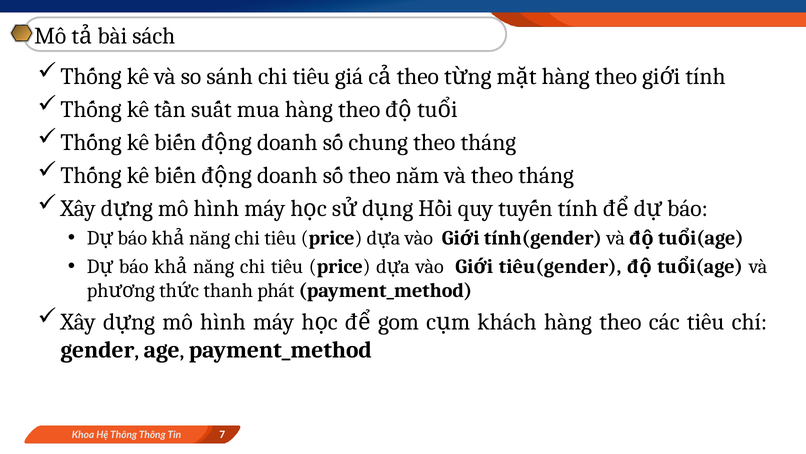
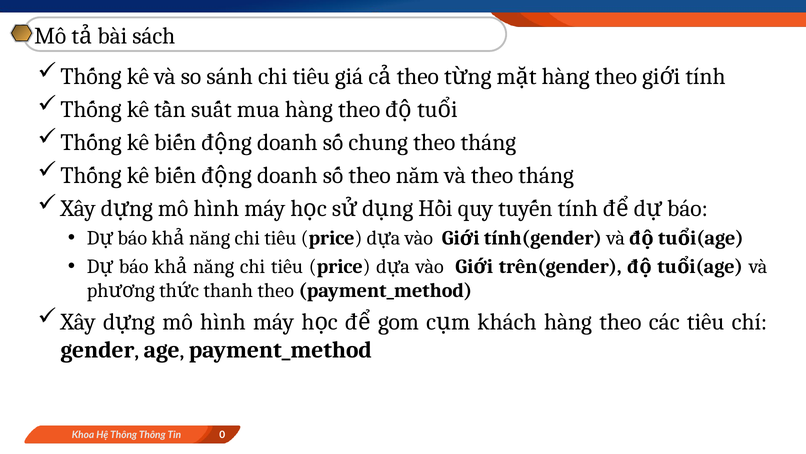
tiêu(gender: tiêu(gender -> trên(gender (560, 266)
thanh phát: phát -> theo (276, 290)
7: 7 -> 0 (222, 434)
